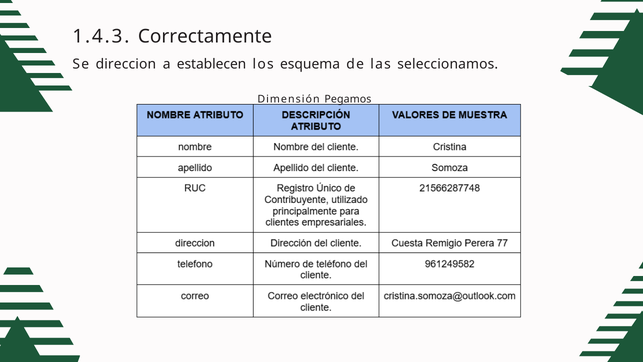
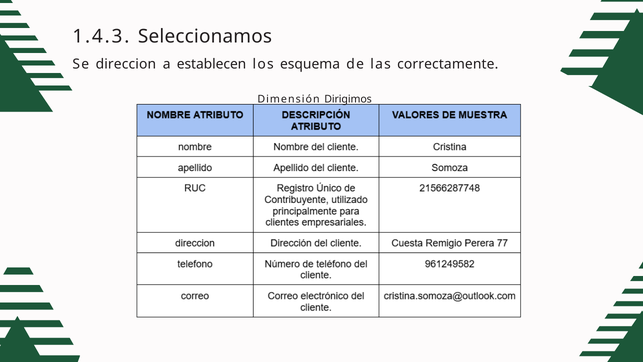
Correctamente: Correctamente -> Seleccionamos (205, 36)
seleccionamos: seleccionamos -> correctamente (448, 64)
Pegamos: Pegamos -> Dirigimos (348, 99)
